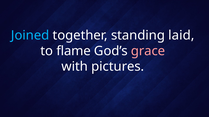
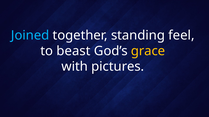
laid: laid -> feel (181, 35)
flame: flame -> beast (73, 51)
grace colour: pink -> yellow (148, 51)
